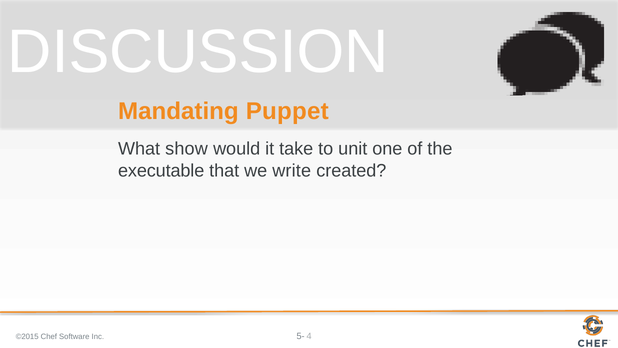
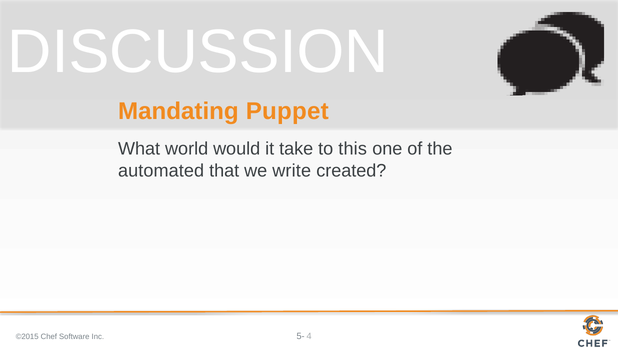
show: show -> world (187, 149)
unit: unit -> this (353, 149)
executable: executable -> automated (161, 170)
